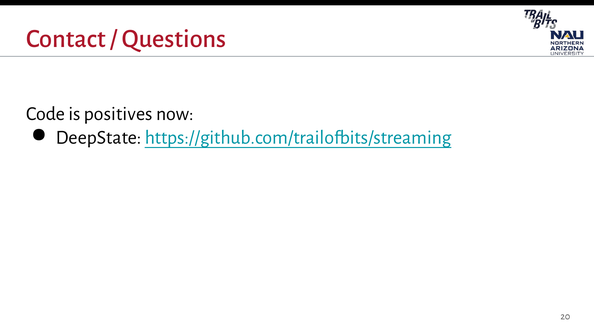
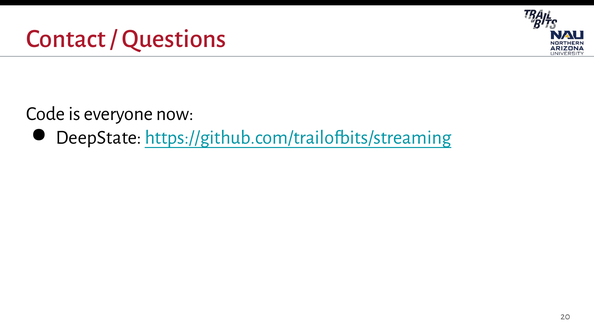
positives: positives -> everyone (118, 114)
